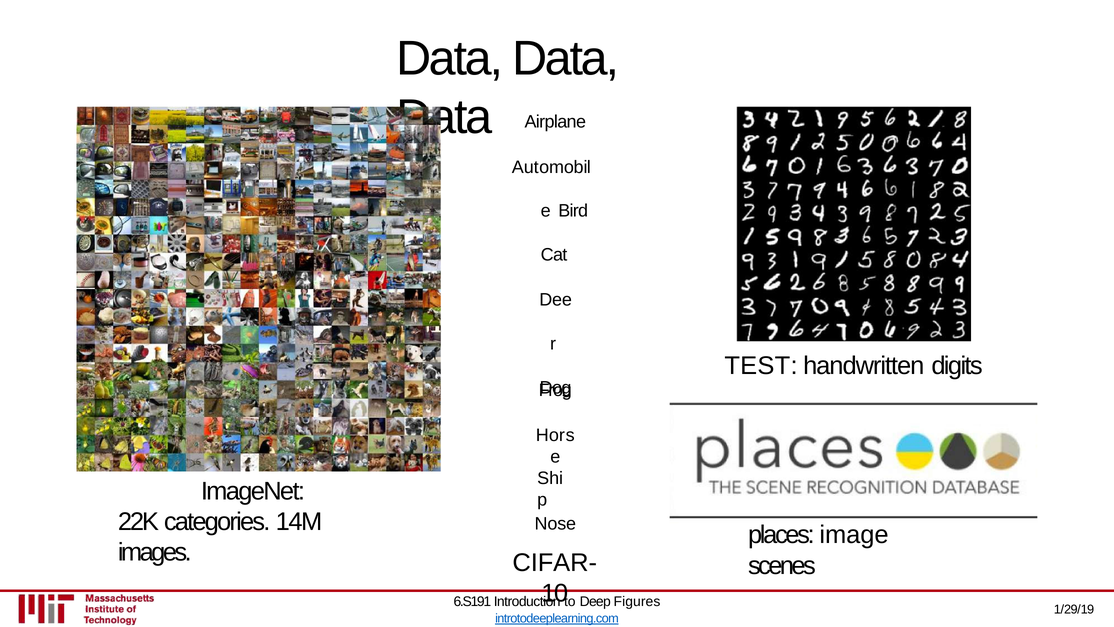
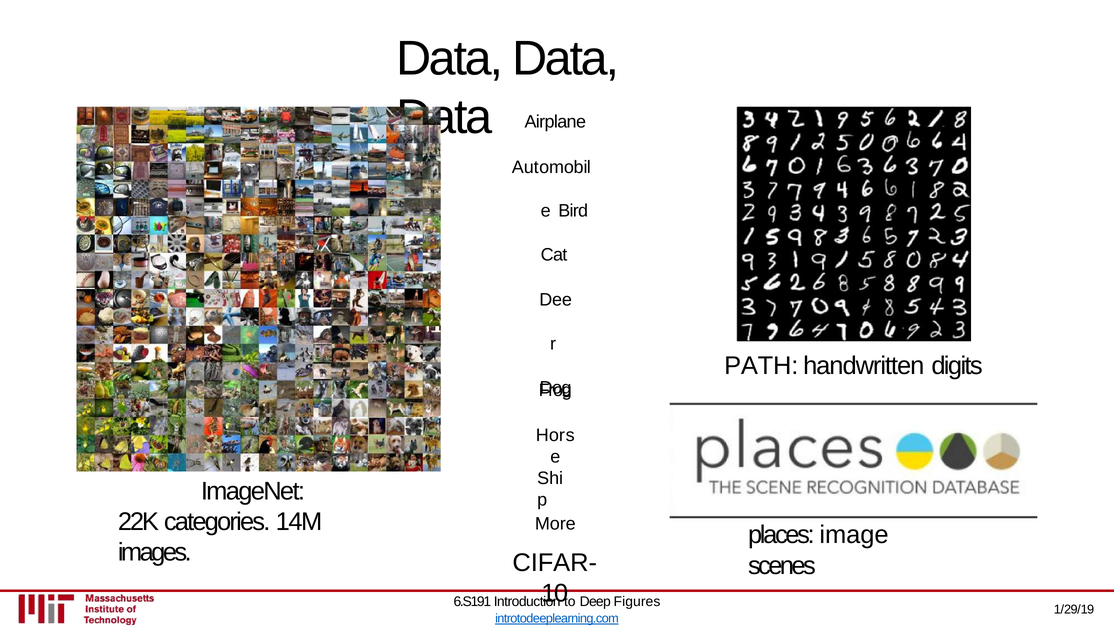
TEST: TEST -> PATH (761, 366)
Nose: Nose -> More (555, 524)
